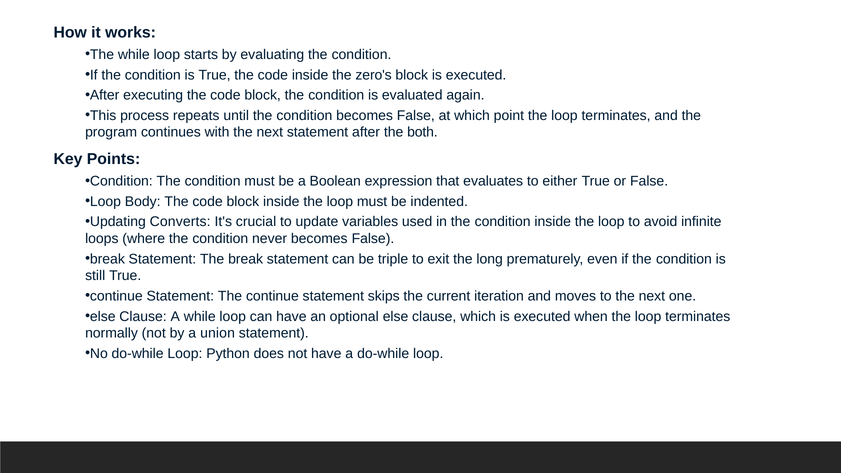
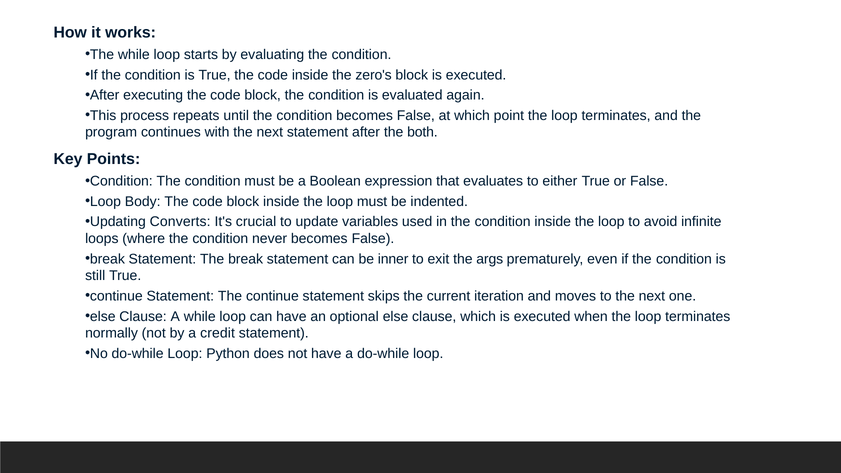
triple: triple -> inner (393, 259)
long: long -> args (490, 259)
union: union -> credit (218, 333)
